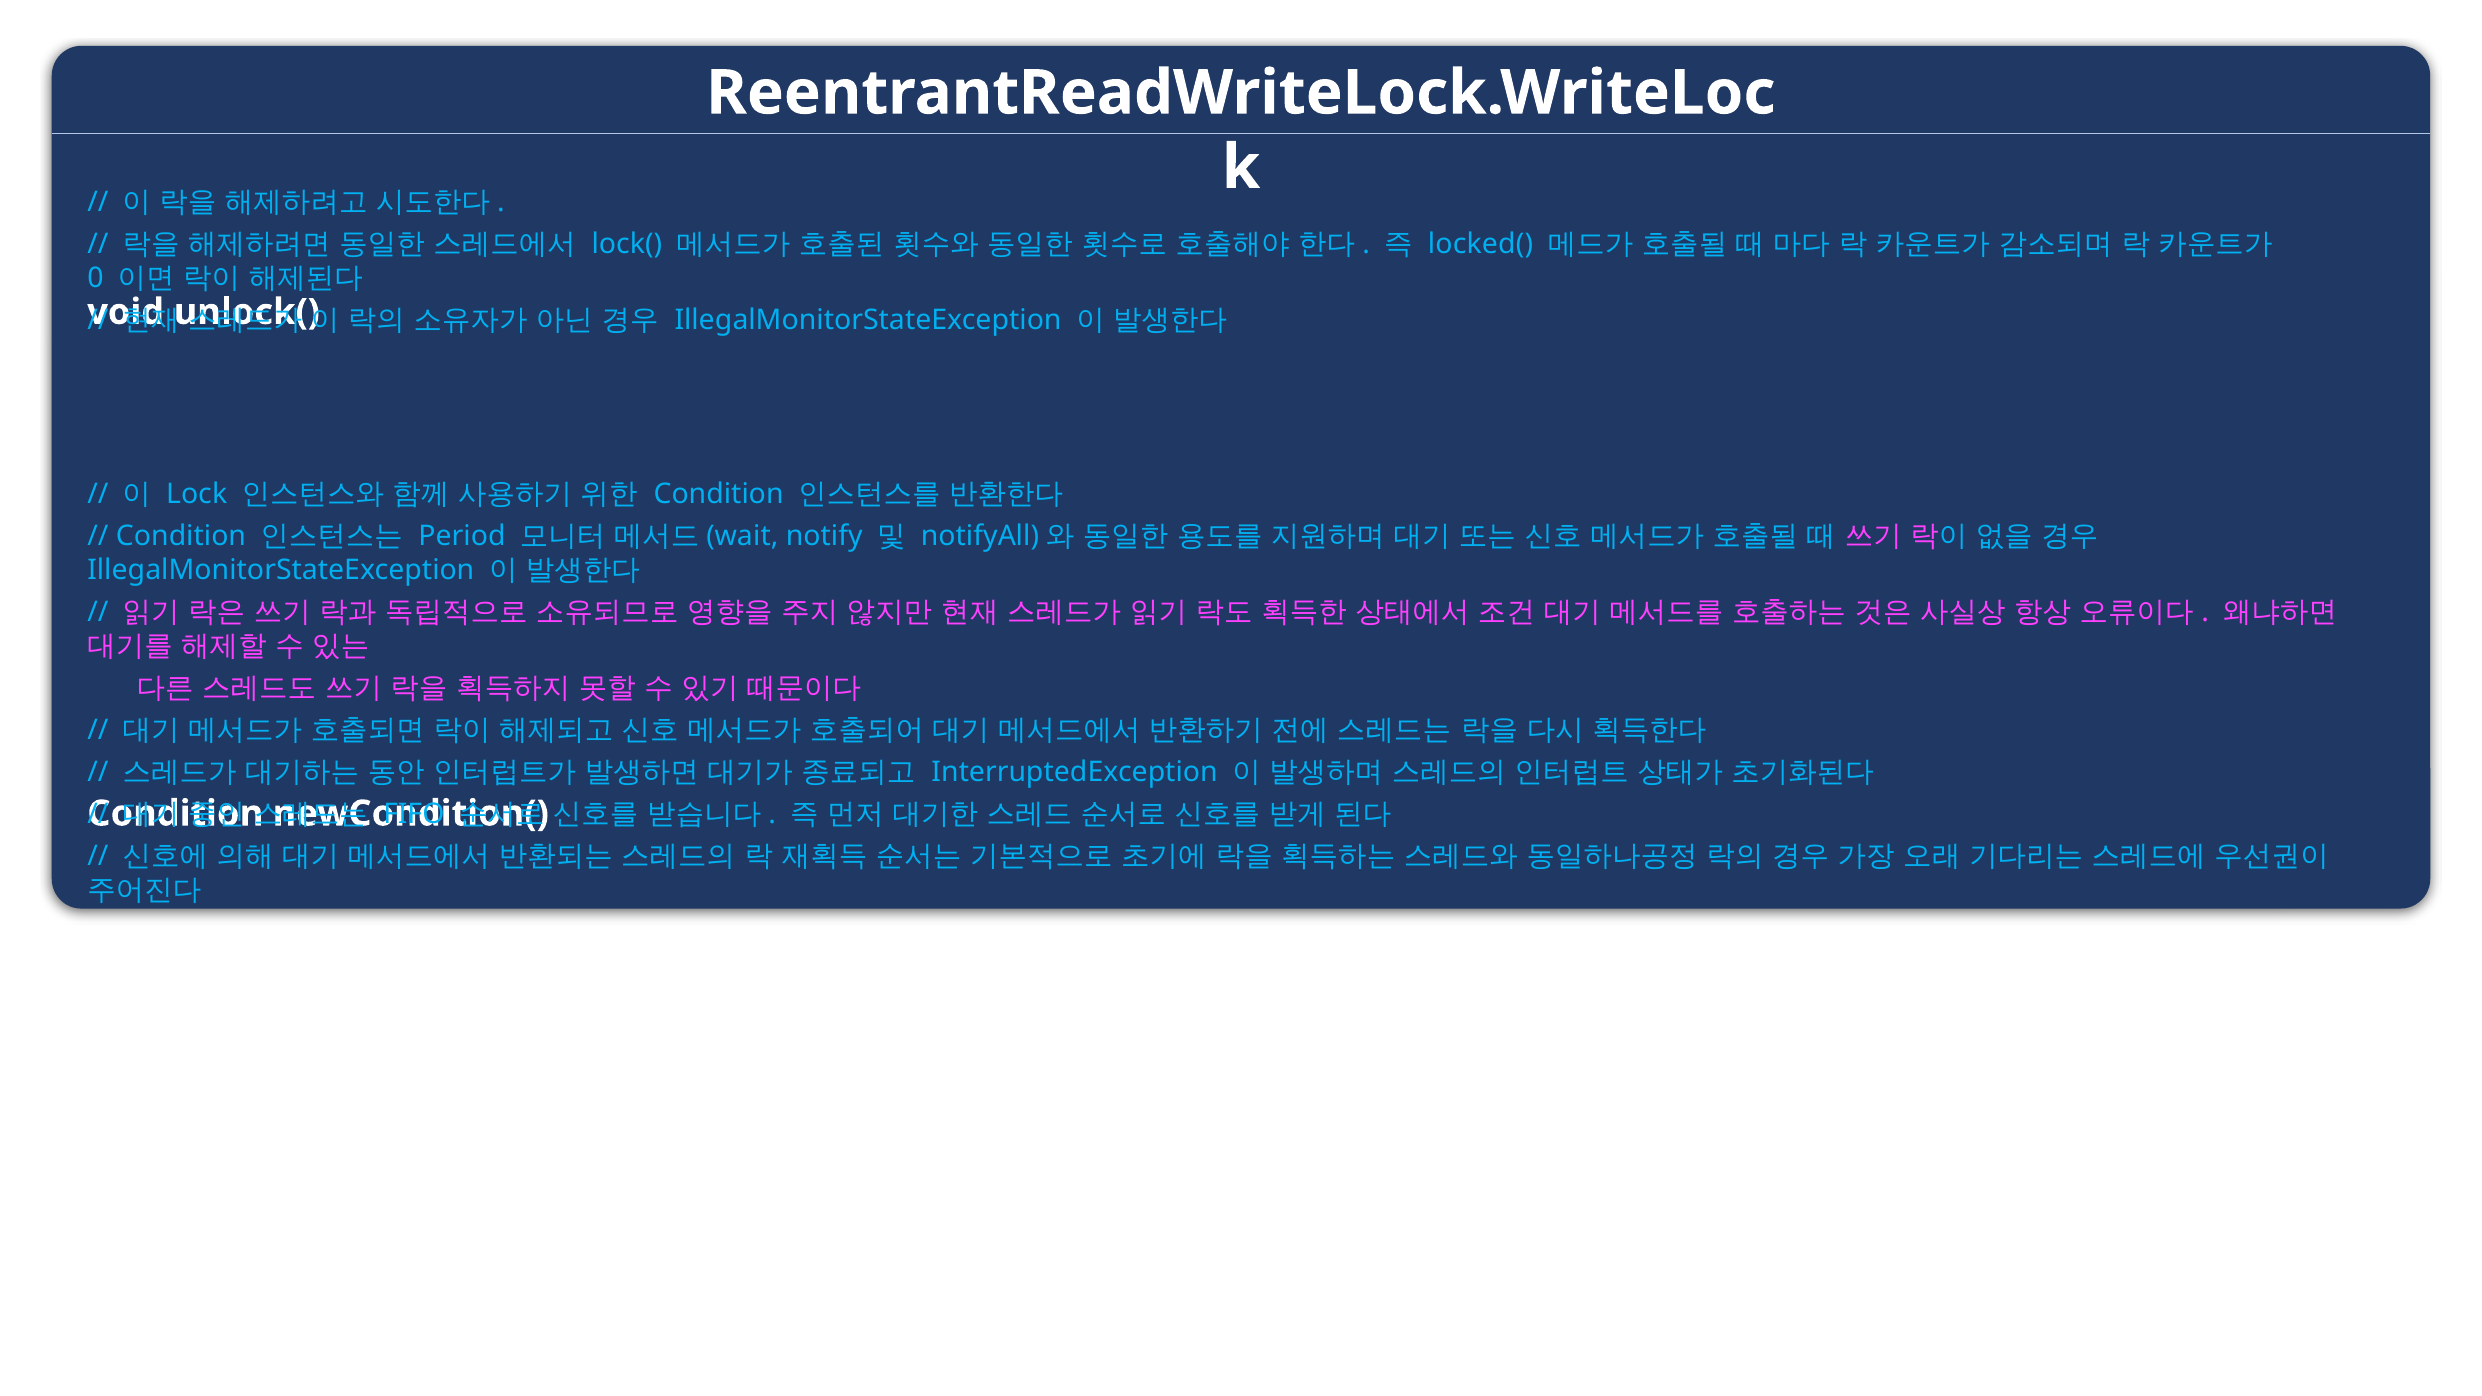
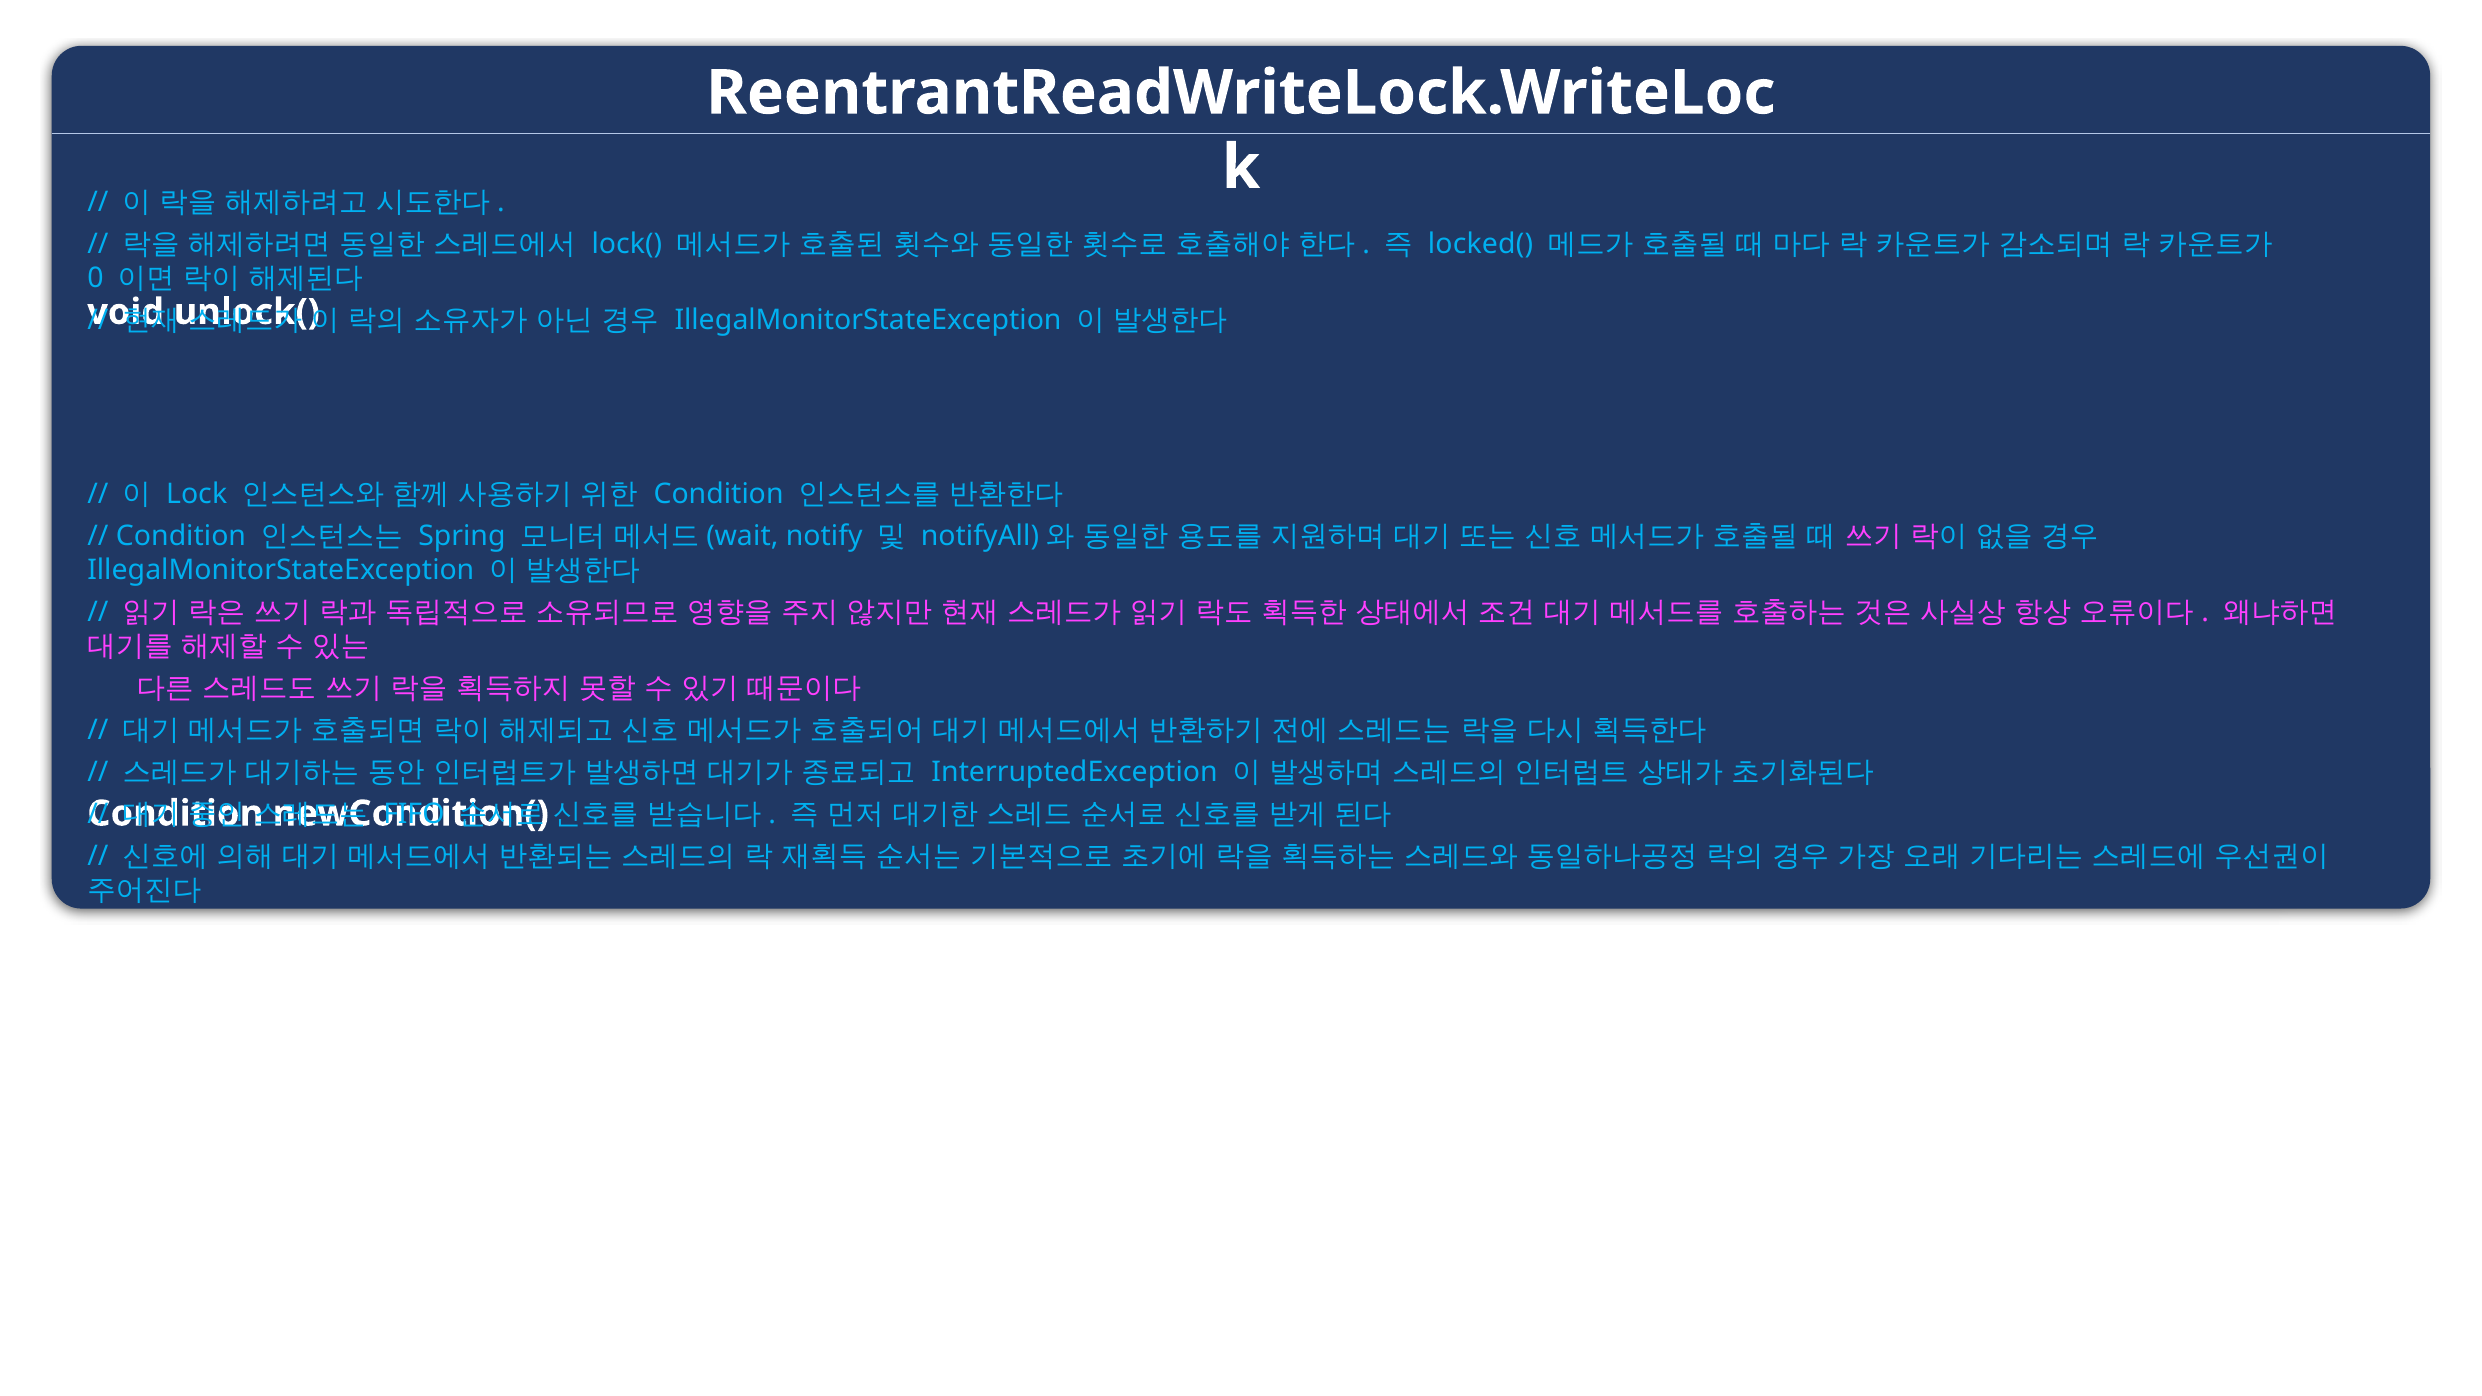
Period: Period -> Spring (462, 536)
